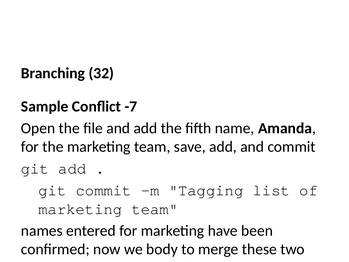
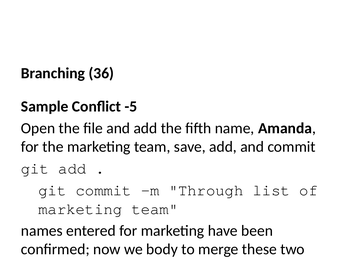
32: 32 -> 36 (101, 73)
-7: -7 -> -5 (131, 106)
Tagging: Tagging -> Through (206, 190)
